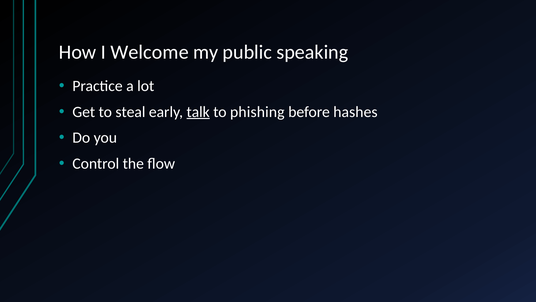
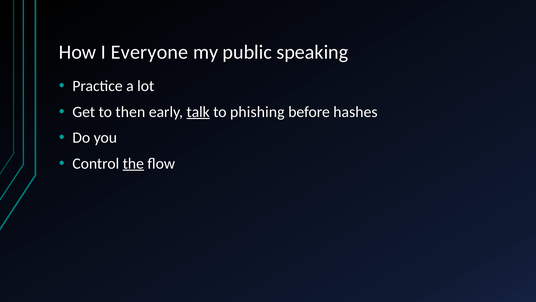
Welcome: Welcome -> Everyone (150, 52)
steal: steal -> then (130, 112)
the underline: none -> present (133, 163)
